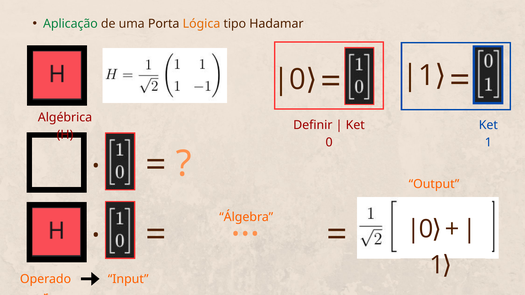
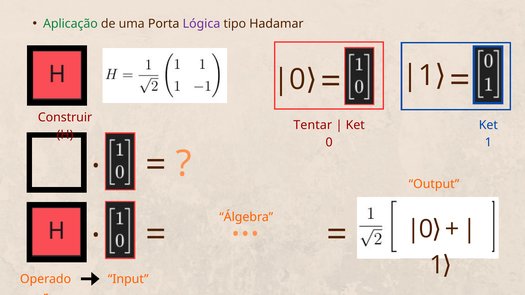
Lógica colour: orange -> purple (201, 24)
Algébrica: Algébrica -> Construir (65, 118)
Definir: Definir -> Tentar (313, 125)
